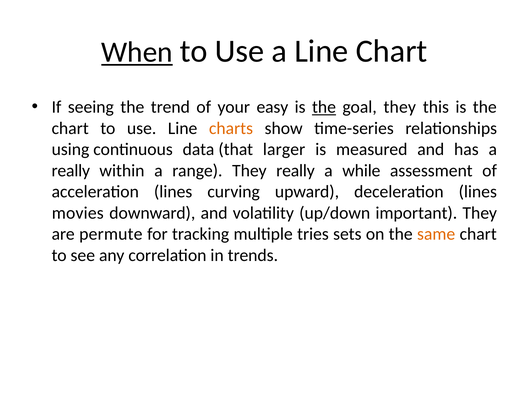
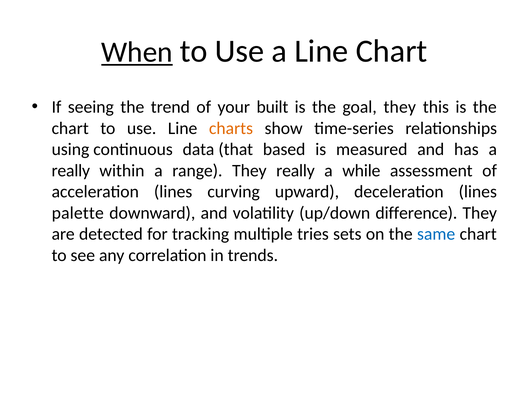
easy: easy -> built (272, 107)
the underline: present -> none (324, 107)
larger: larger -> based (284, 149)
movies: movies -> palette (78, 213)
important: important -> difference (416, 213)
permute: permute -> detected (111, 234)
same colour: orange -> blue (436, 234)
